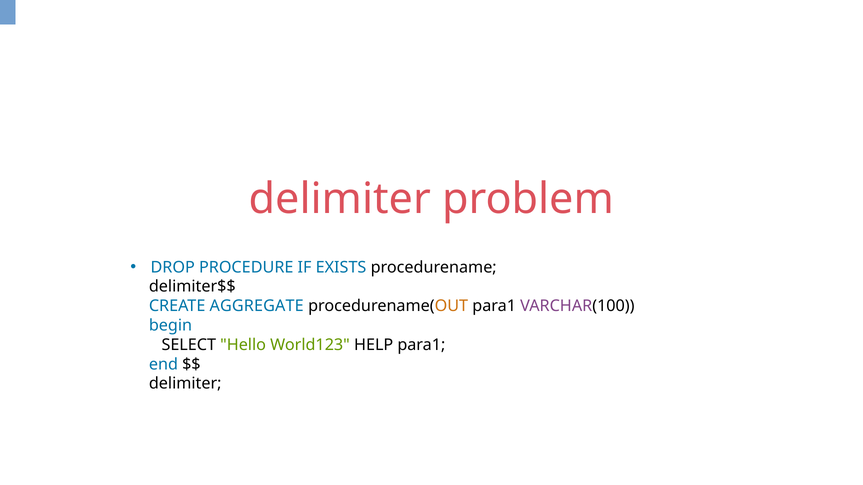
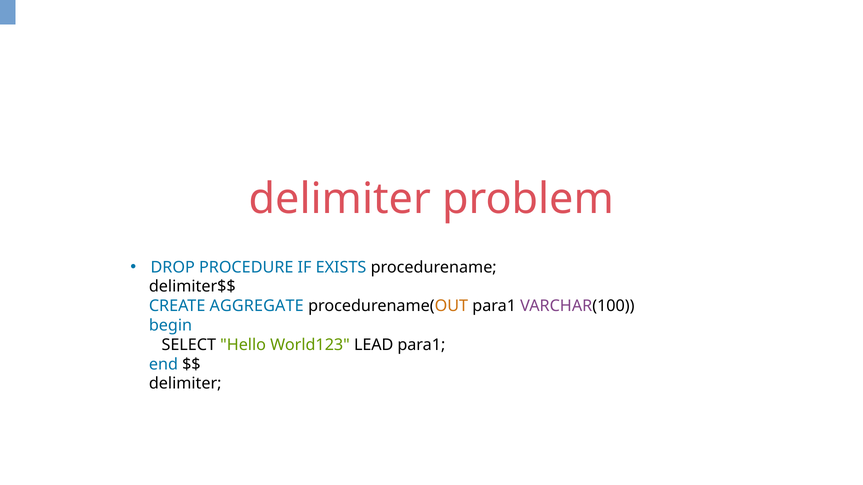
HELP: HELP -> LEAD (374, 345)
